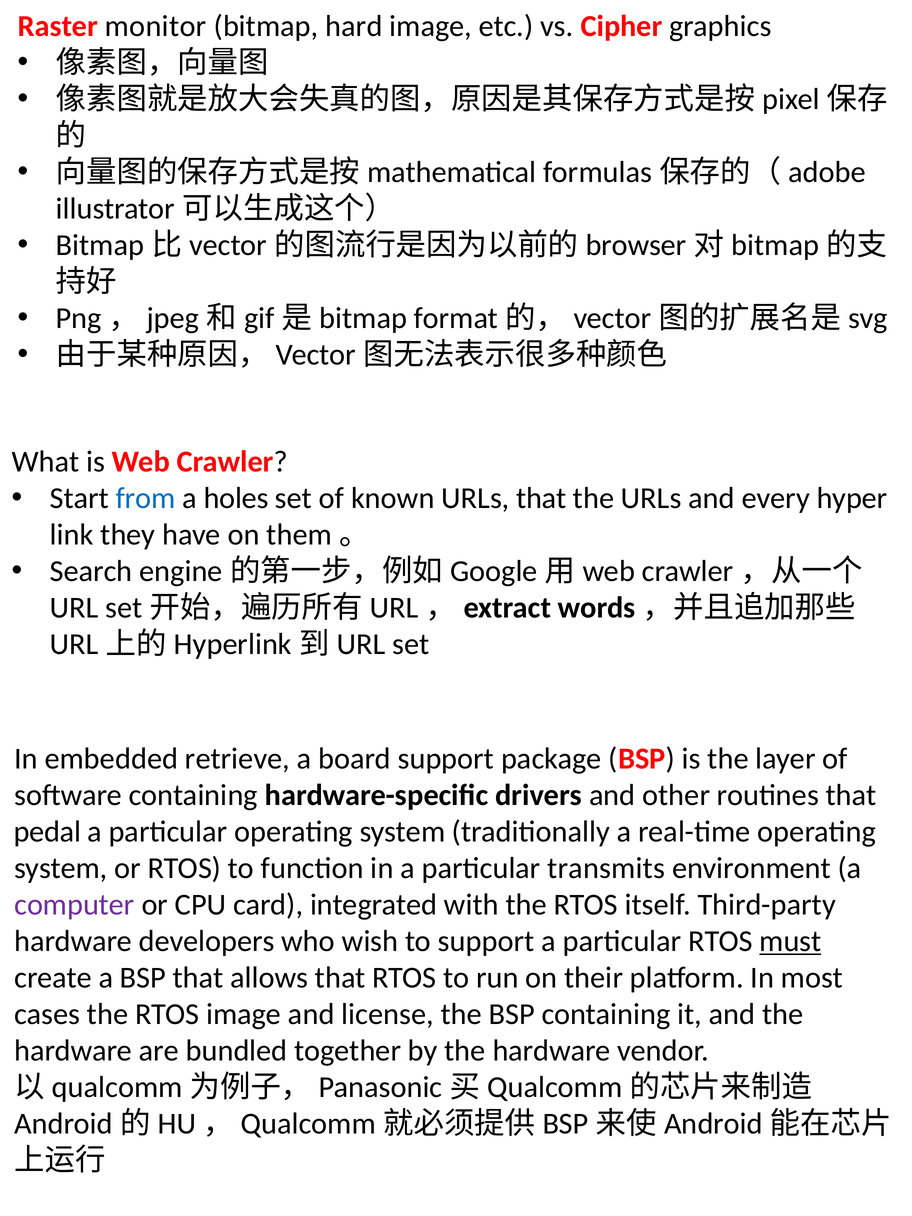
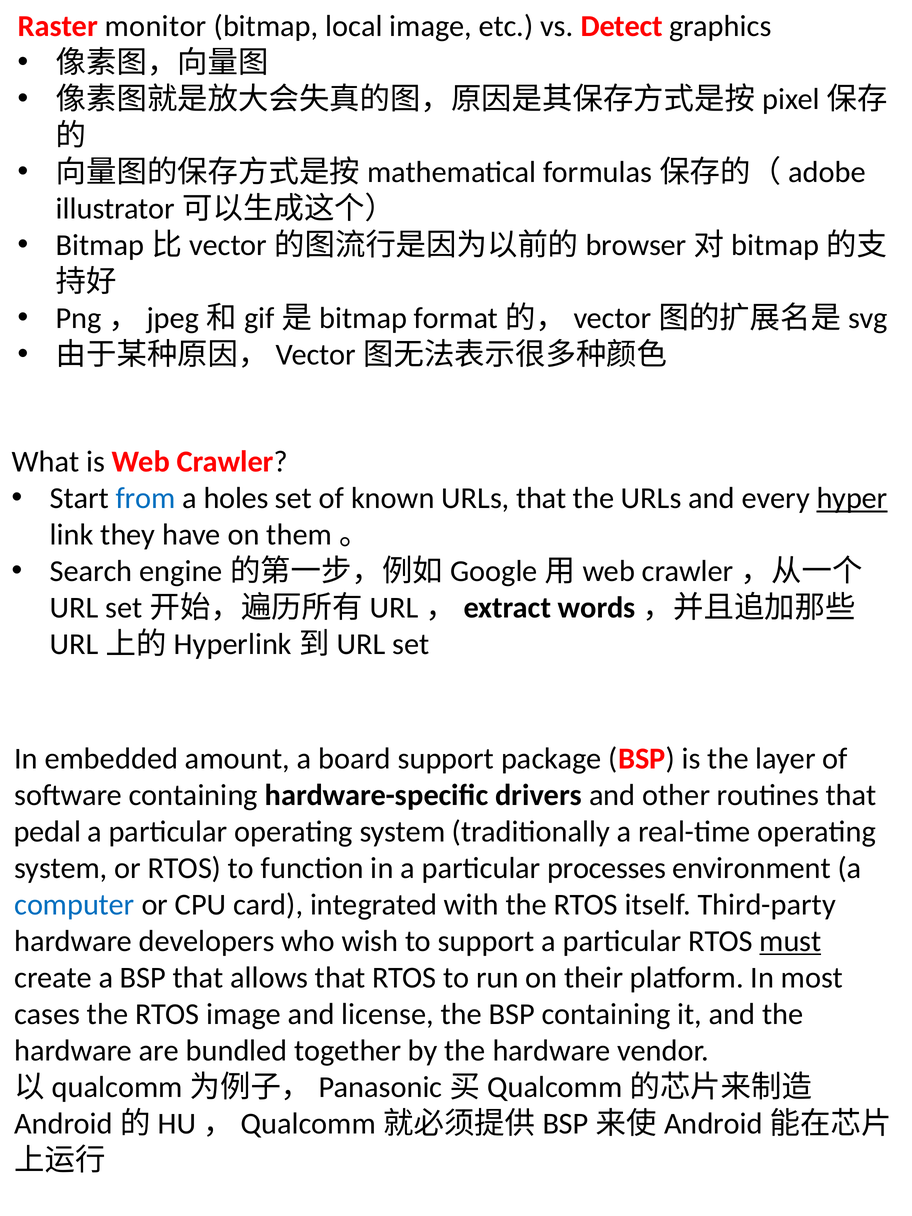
hard: hard -> local (354, 26)
Cipher: Cipher -> Detect (622, 26)
hyper underline: none -> present (852, 498)
retrieve: retrieve -> amount (237, 759)
transmits: transmits -> processes (607, 868)
computer colour: purple -> blue (74, 905)
